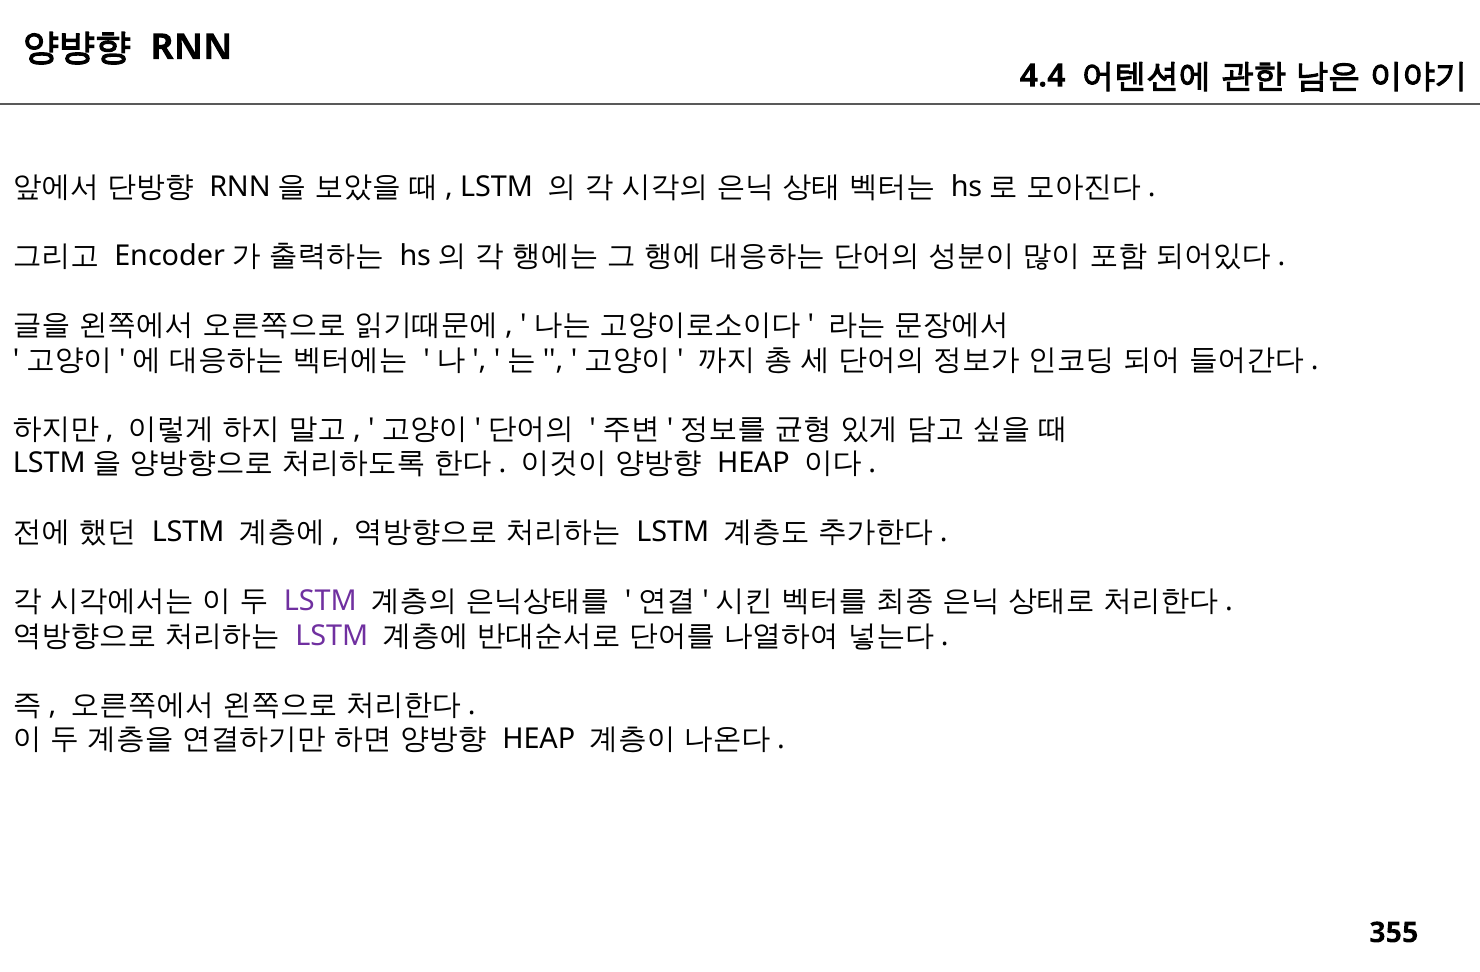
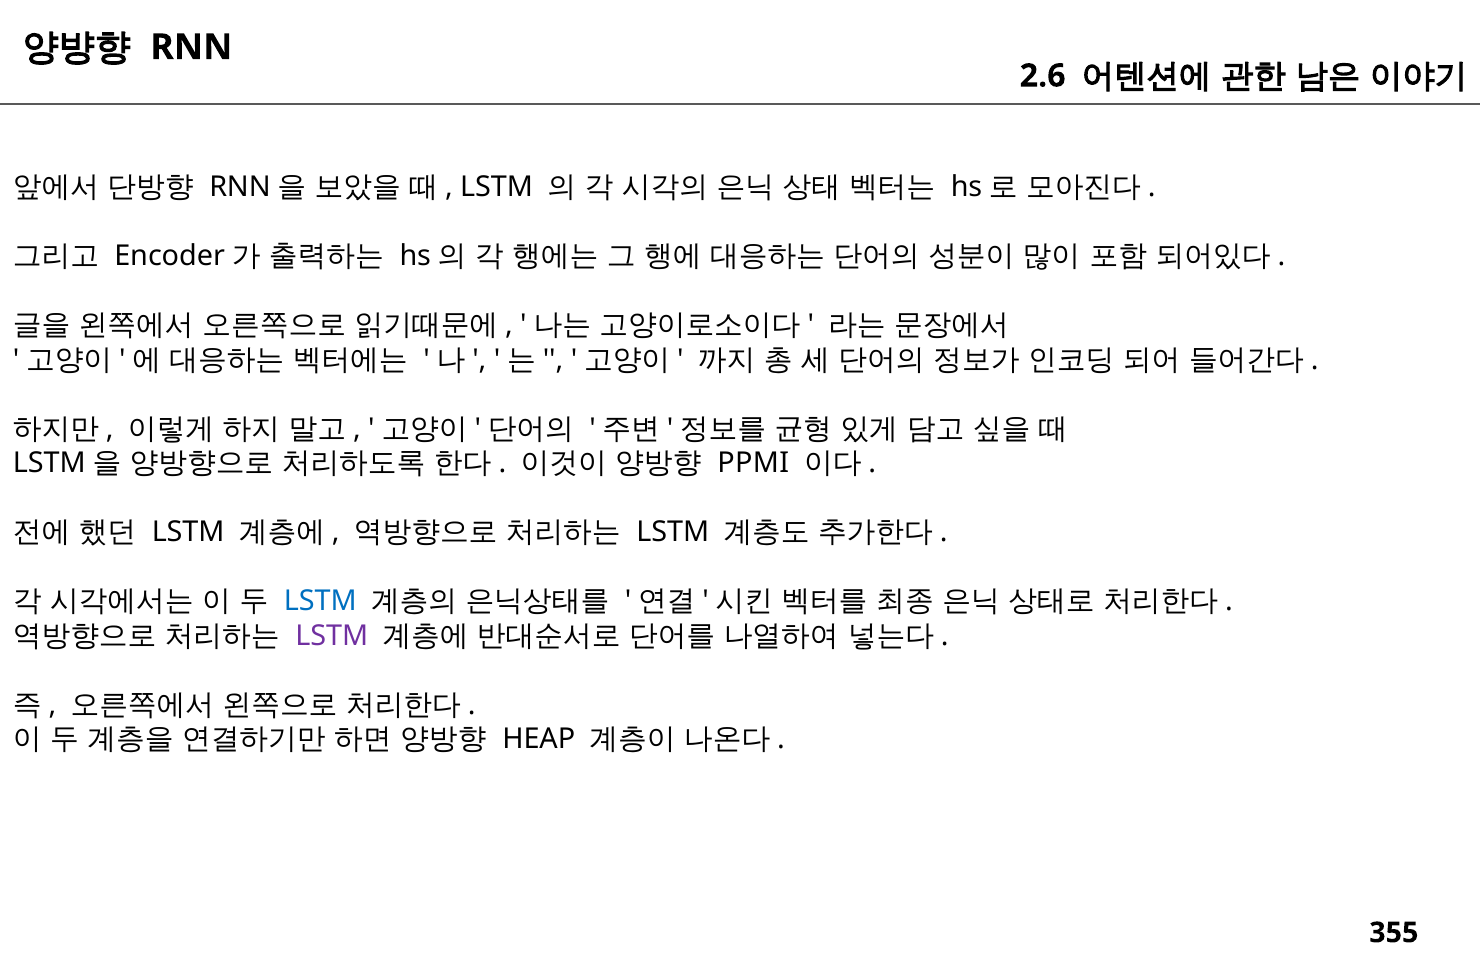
4.4: 4.4 -> 2.6 (1043, 76)
HEAP: HEAP -> PPMI (753, 463)
LSTM colour: purple -> blue (320, 601)
